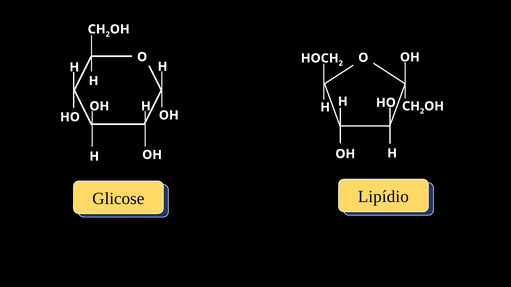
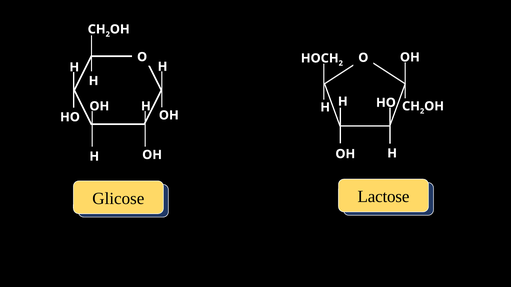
Lipídio: Lipídio -> Lactose (383, 197)
